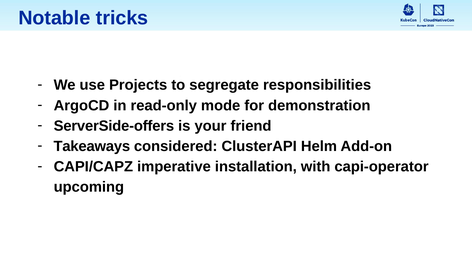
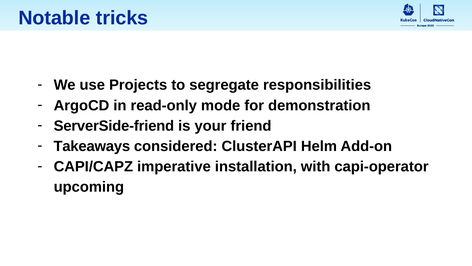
ServerSide-offers: ServerSide-offers -> ServerSide-friend (114, 126)
